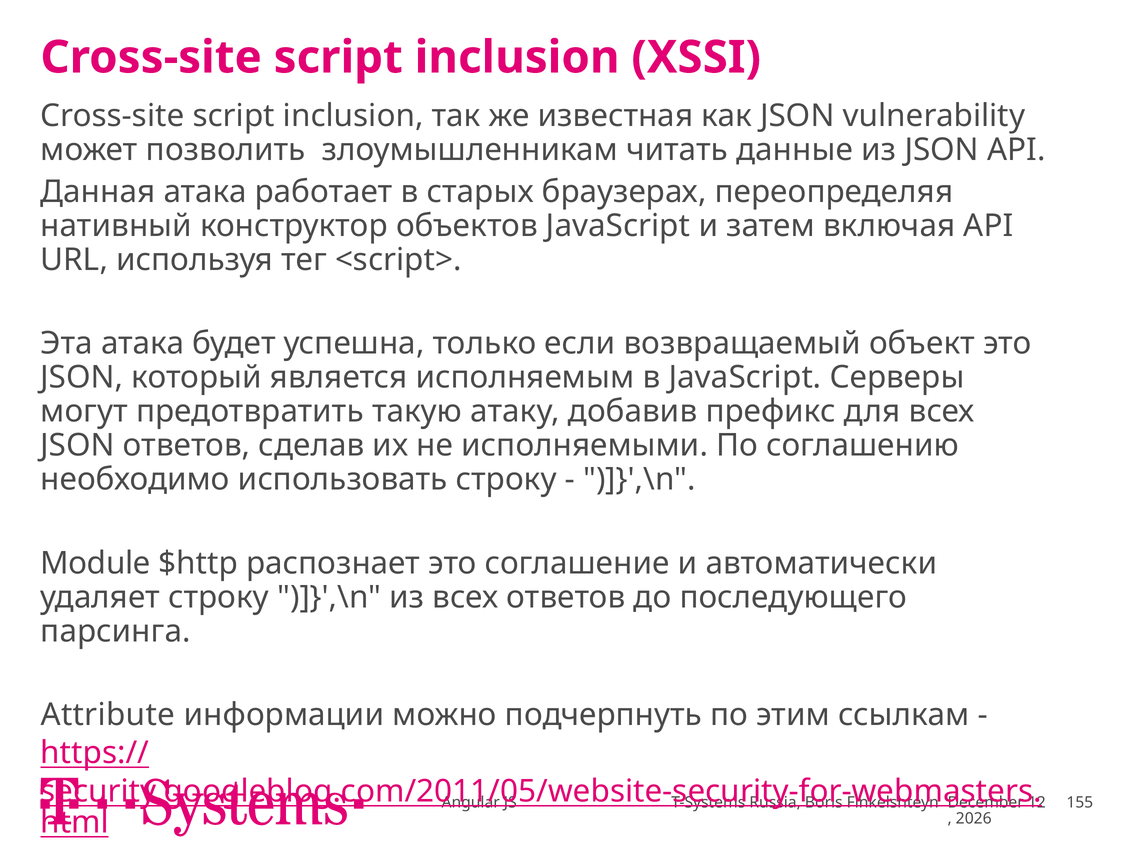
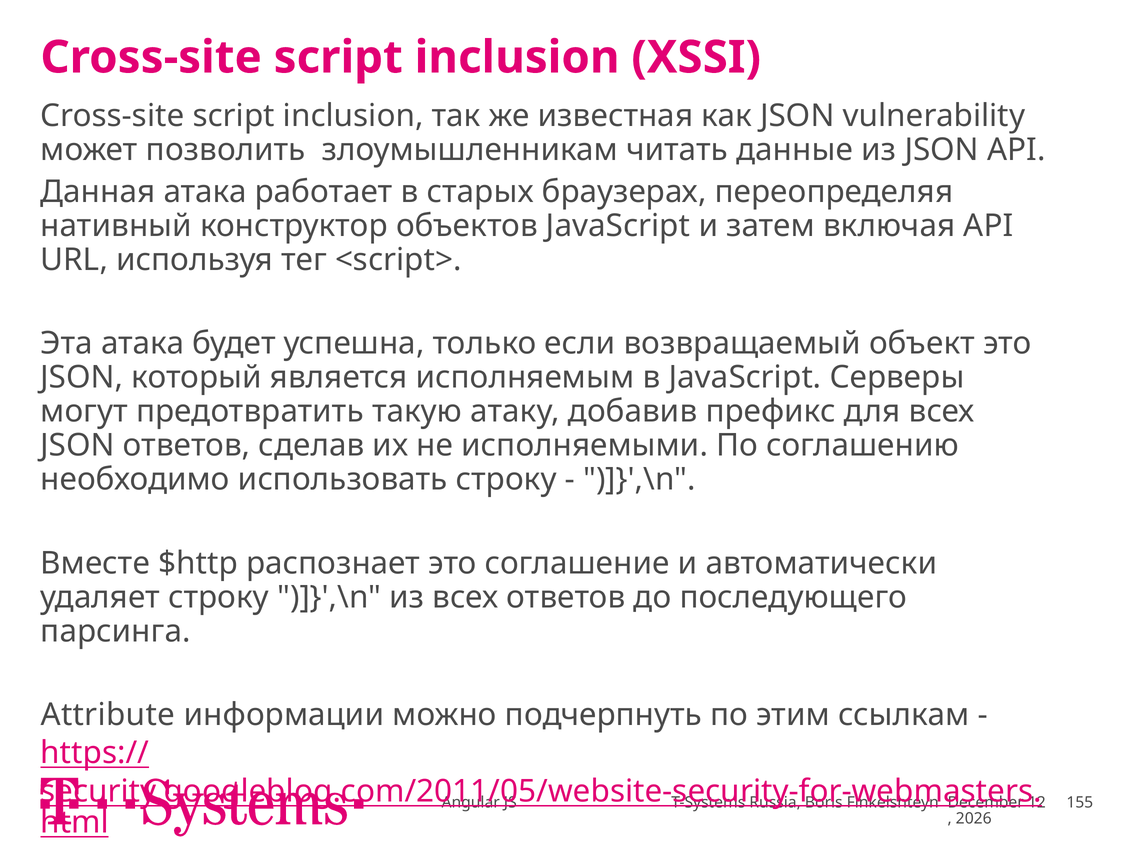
Module: Module -> Вместе (95, 563)
